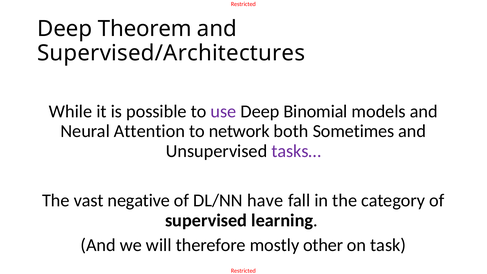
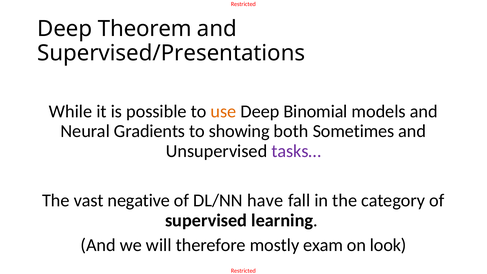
Supervised/Architectures: Supervised/Architectures -> Supervised/Presentations (171, 53)
use colour: purple -> orange (223, 111)
Attention: Attention -> Gradients (150, 131)
network: network -> showing (239, 131)
other: other -> exam (323, 245)
task: task -> look (388, 245)
